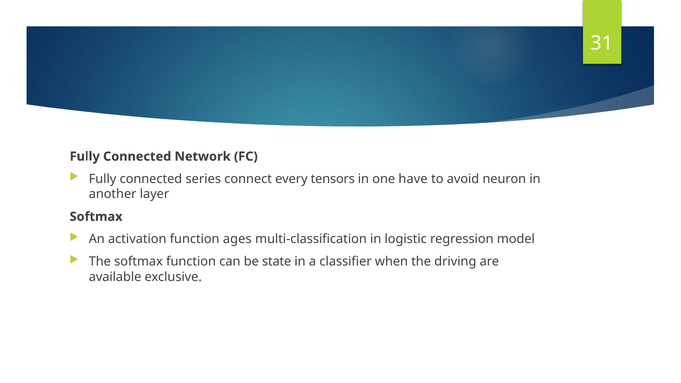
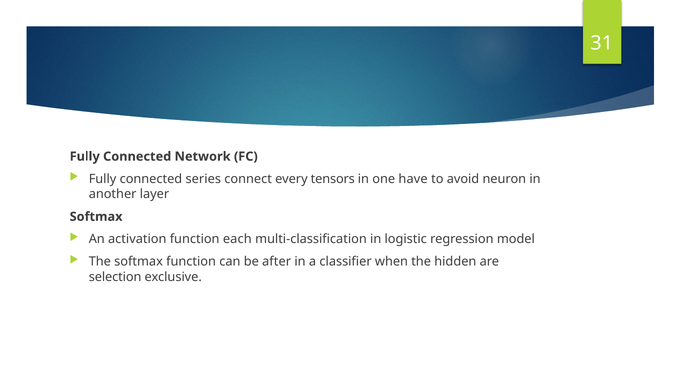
ages: ages -> each (237, 239)
state: state -> after (277, 262)
driving: driving -> hidden (455, 262)
available: available -> selection (115, 277)
